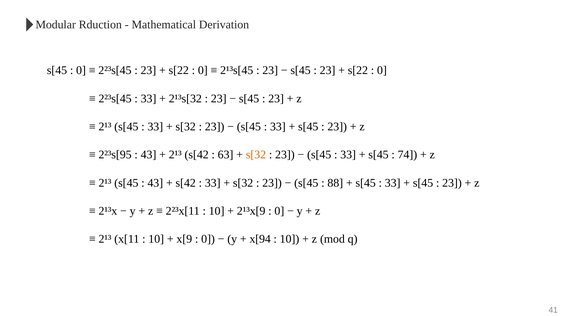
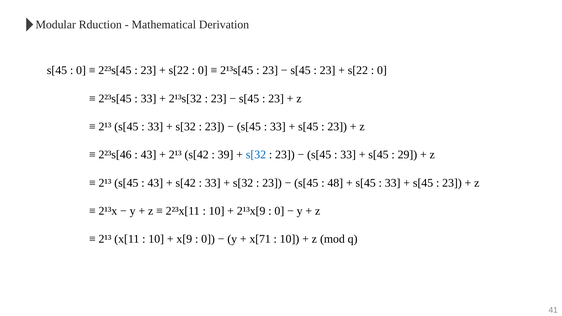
2²³s[95: 2²³s[95 -> 2²³s[46 (115, 155)
63: 63 -> 39 (226, 155)
s[32 colour: orange -> blue (256, 155)
74: 74 -> 29 (407, 155)
88: 88 -> 48 (335, 183)
x[94: x[94 -> x[71 (260, 239)
